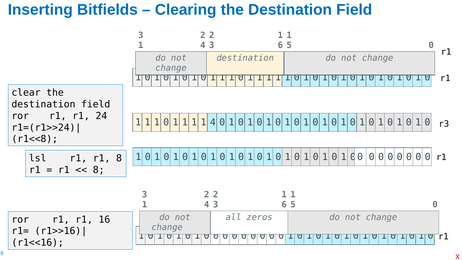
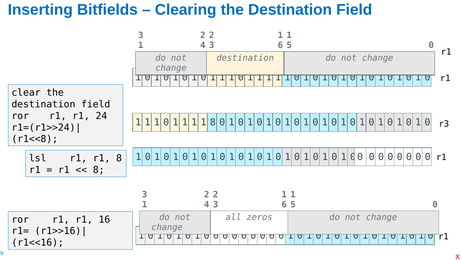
1 4: 4 -> 8 (213, 122)
